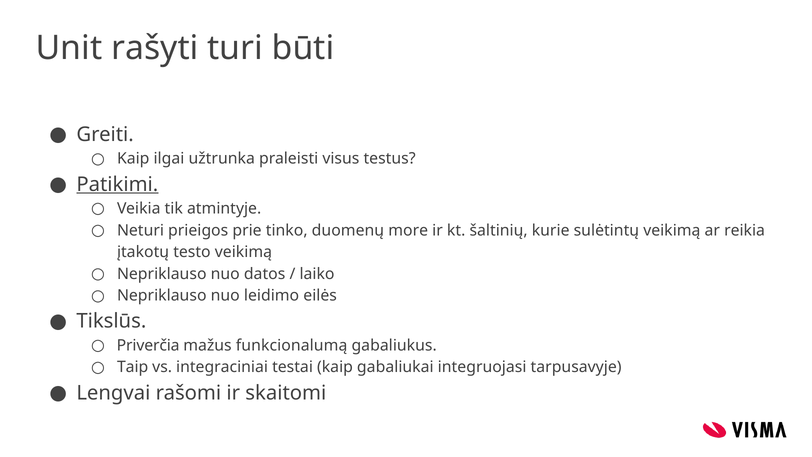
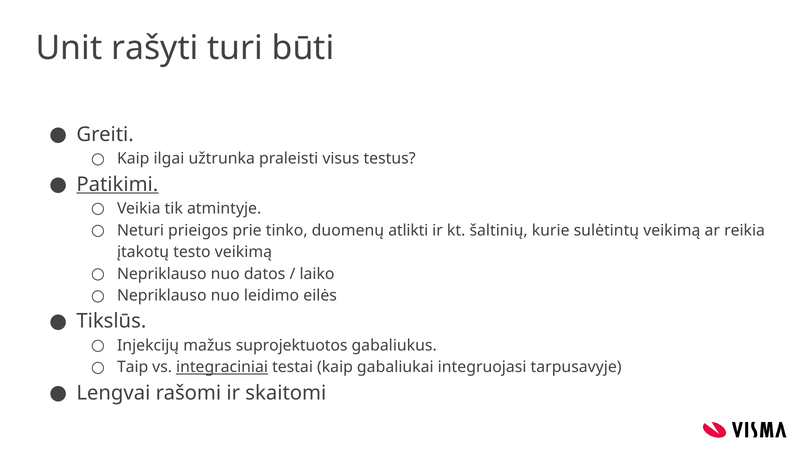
more: more -> atlikti (408, 230)
Priverčia: Priverčia -> Injekcijų (148, 345)
funkcionalumą: funkcionalumą -> suprojektuotos (292, 345)
integraciniai underline: none -> present (222, 367)
